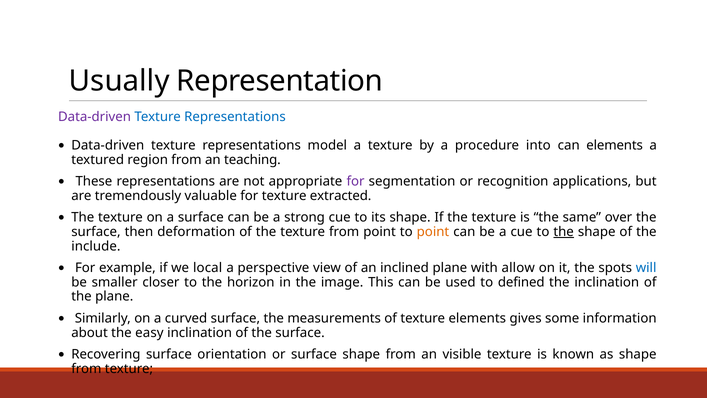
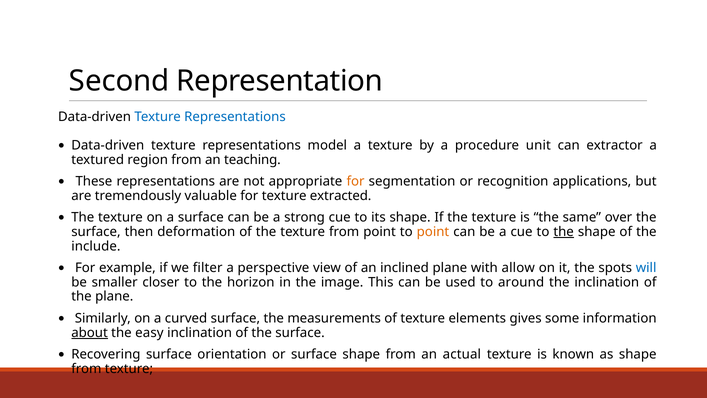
Usually: Usually -> Second (119, 81)
Data-driven colour: purple -> black (95, 117)
into: into -> unit (538, 145)
can elements: elements -> extractor (615, 145)
for colour: purple -> orange (356, 181)
local: local -> filter (208, 268)
defined: defined -> around (521, 282)
about underline: none -> present (90, 332)
visible: visible -> actual (462, 354)
